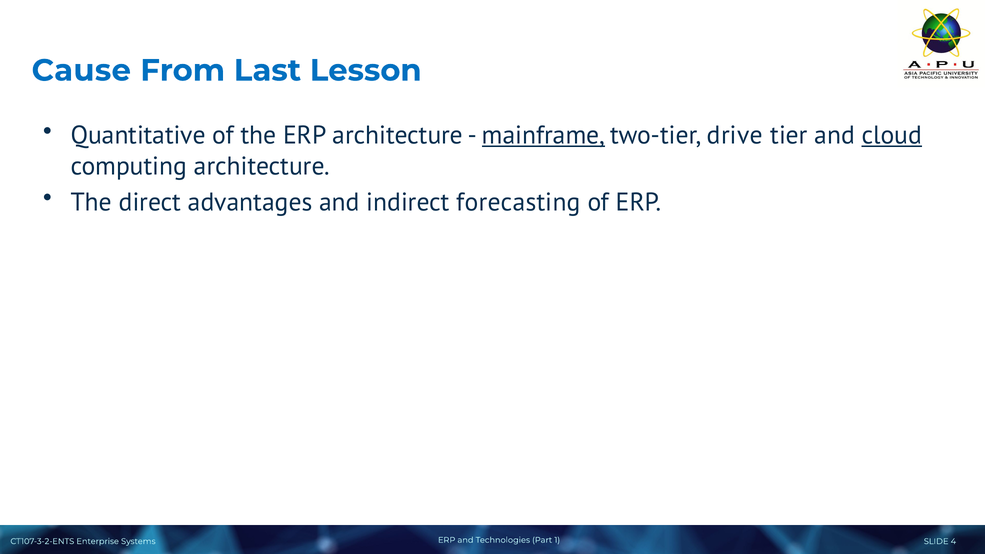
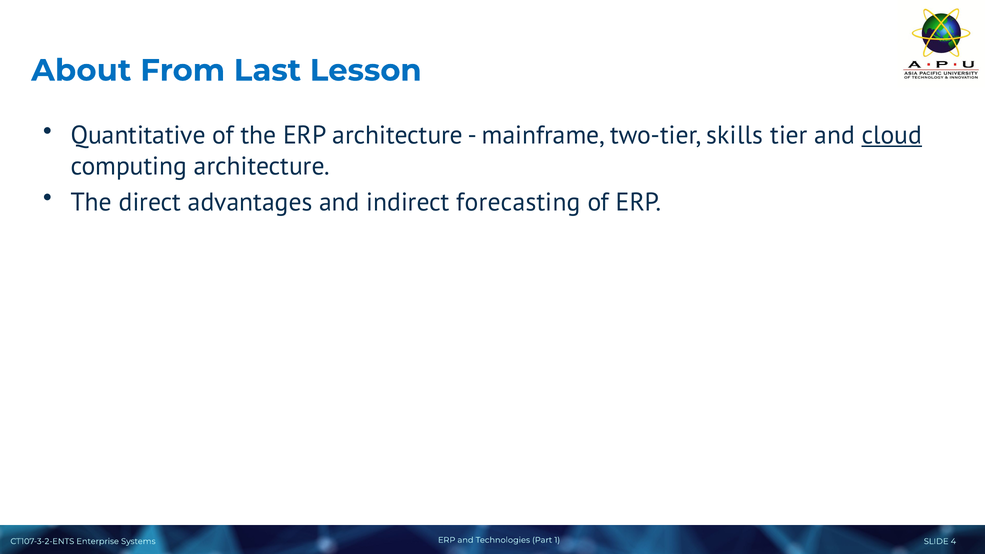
Cause: Cause -> About (81, 70)
mainframe underline: present -> none (544, 135)
drive: drive -> skills (735, 135)
